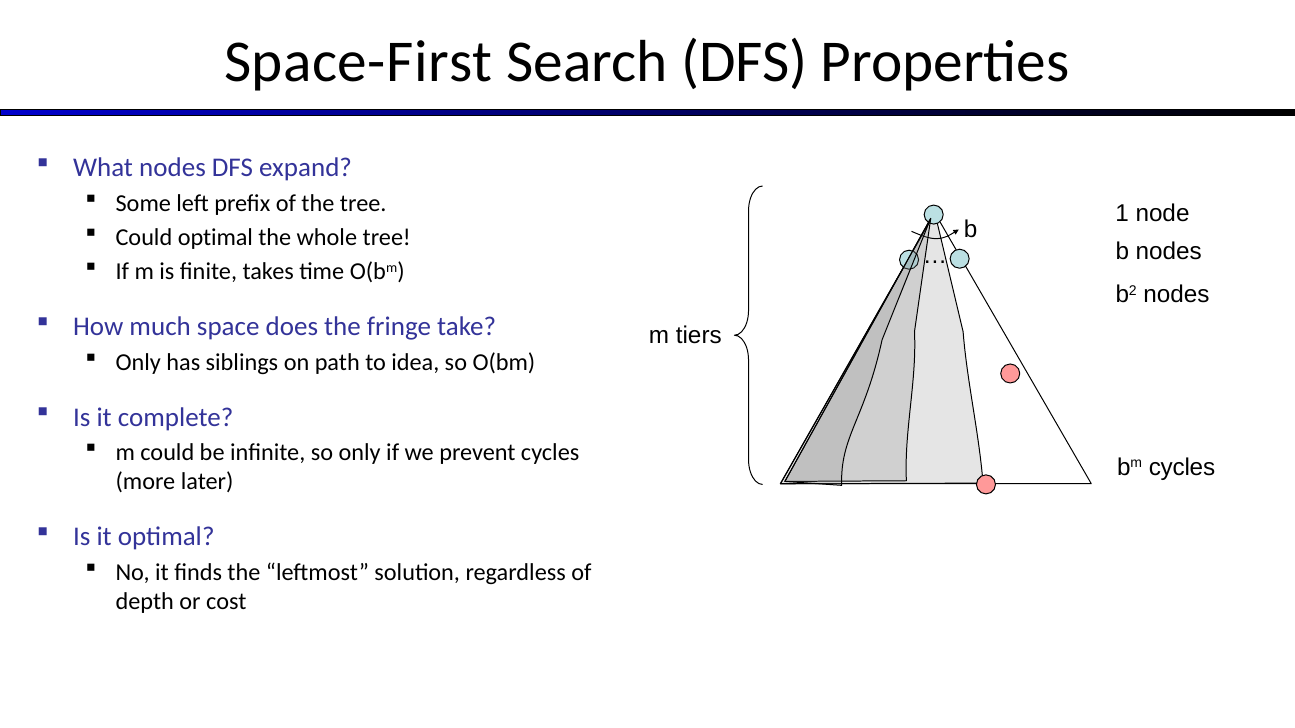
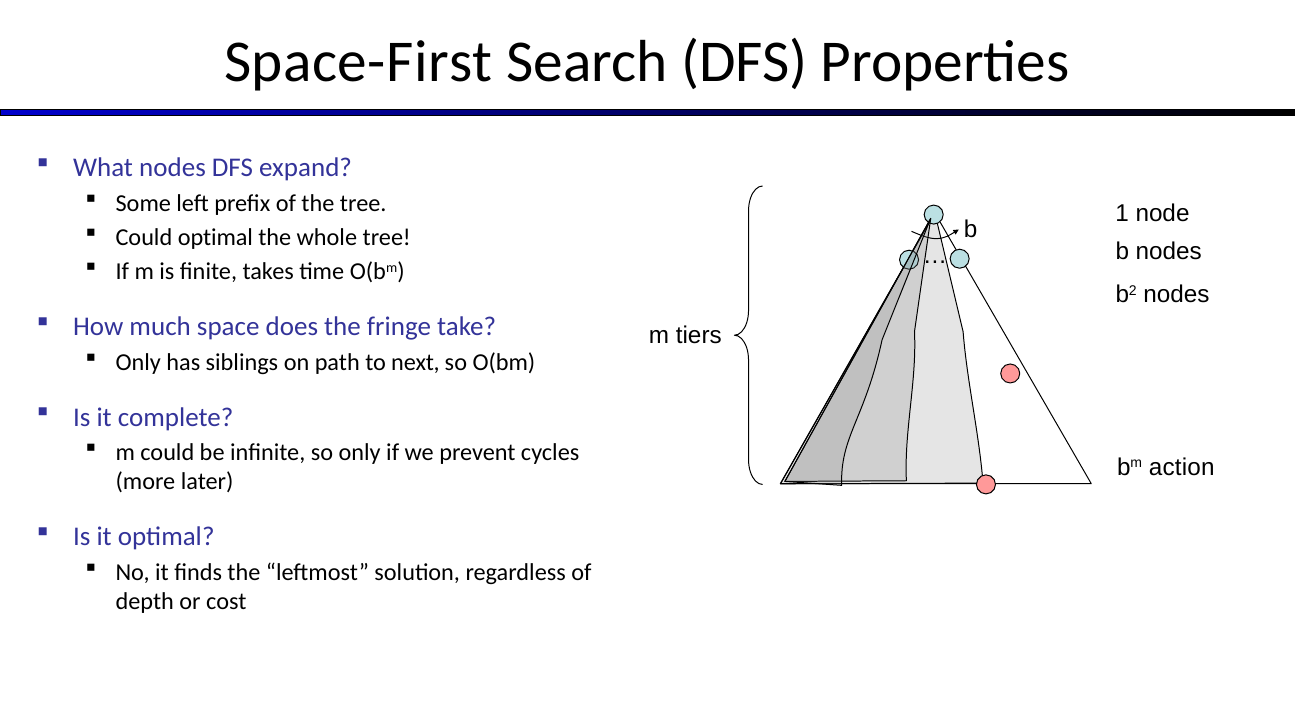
idea: idea -> next (416, 362)
bm cycles: cycles -> action (1182, 468)
